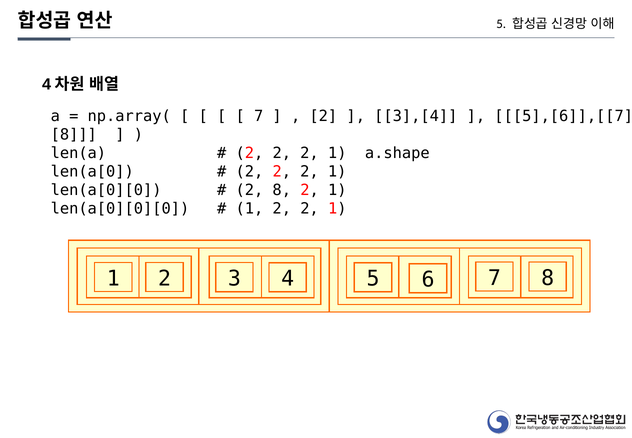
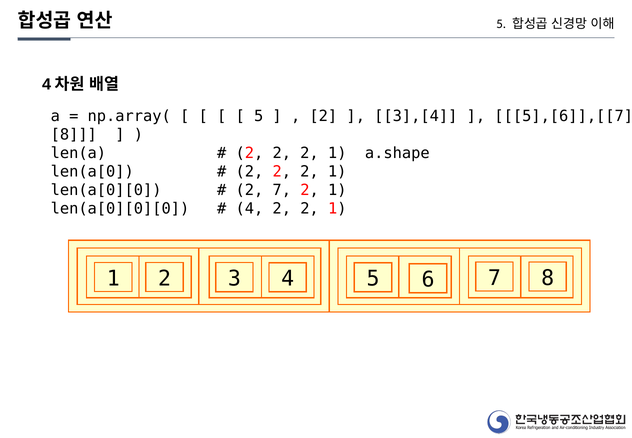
7: 7 -> 5 (259, 116)
2 8: 8 -> 7 (282, 190)
1: 1 -> 4 (249, 209)
